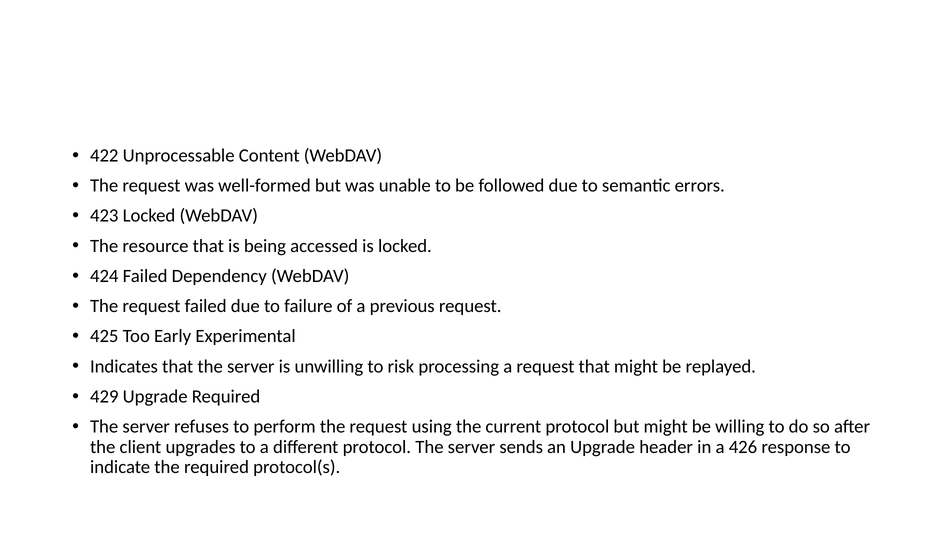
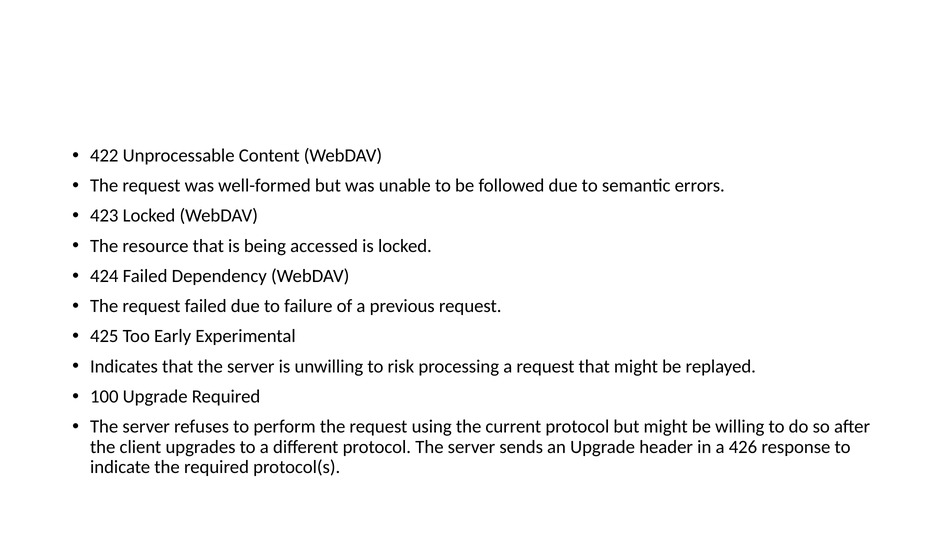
429: 429 -> 100 (104, 397)
